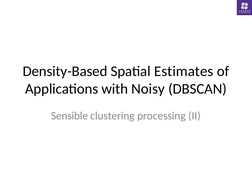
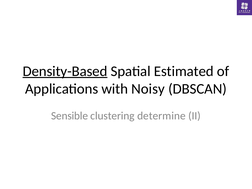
Density-Based underline: none -> present (65, 71)
Estimates: Estimates -> Estimated (184, 71)
processing: processing -> determine (161, 116)
